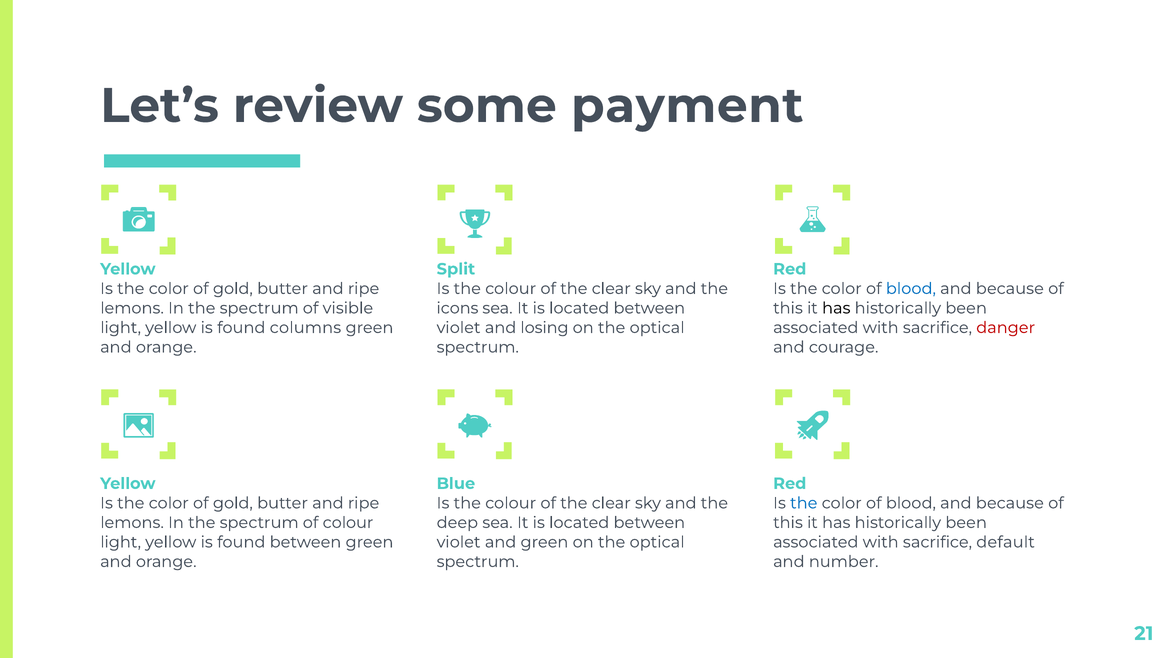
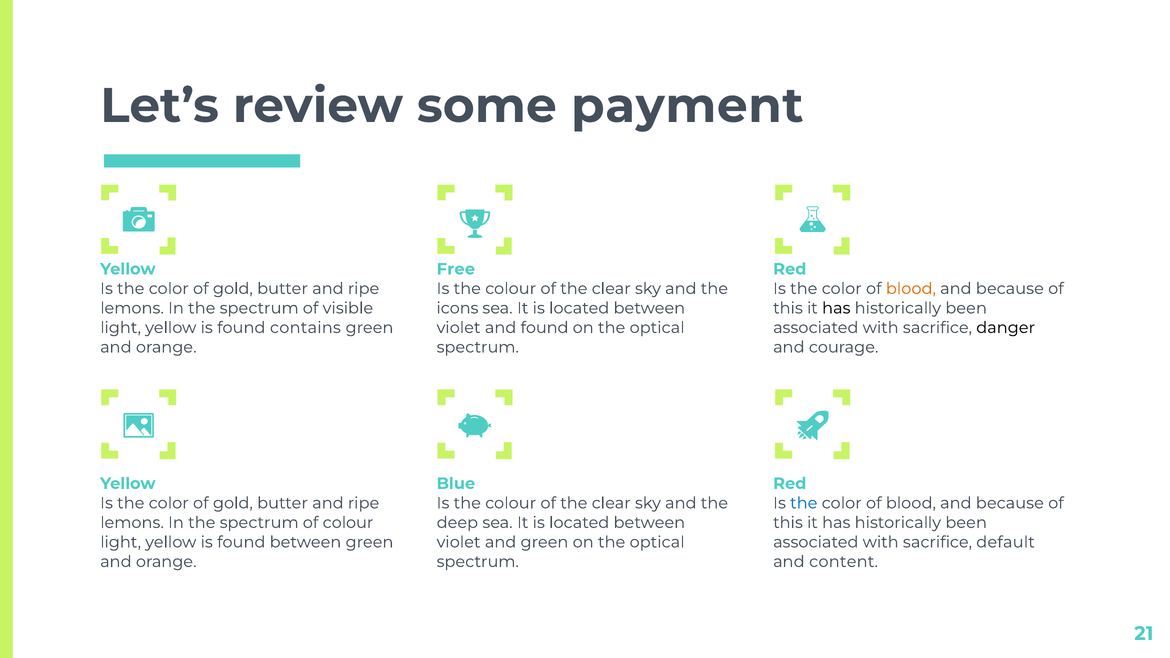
Split: Split -> Free (456, 269)
blood colour: blue -> orange (911, 289)
columns: columns -> contains (305, 328)
and losing: losing -> found (544, 328)
danger colour: red -> black (1006, 328)
number: number -> content (844, 562)
